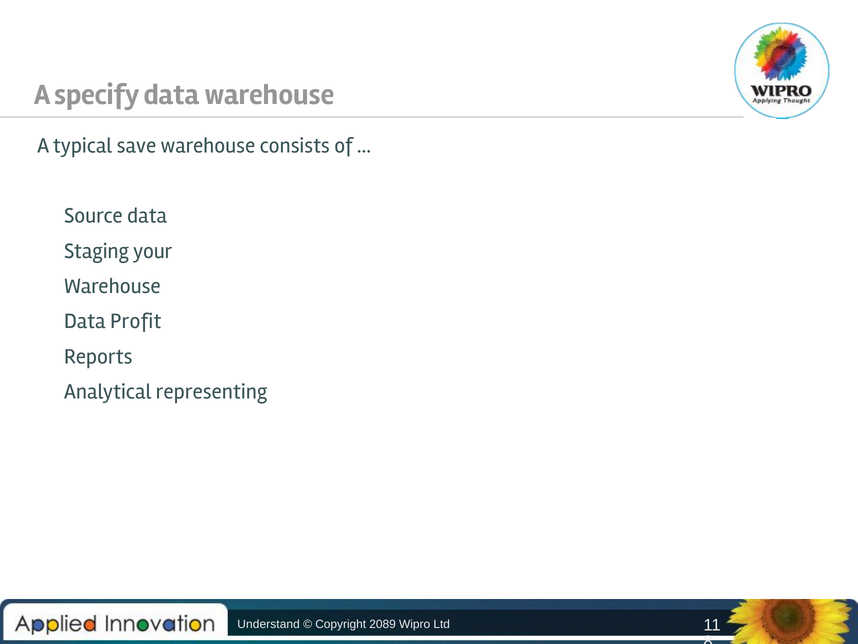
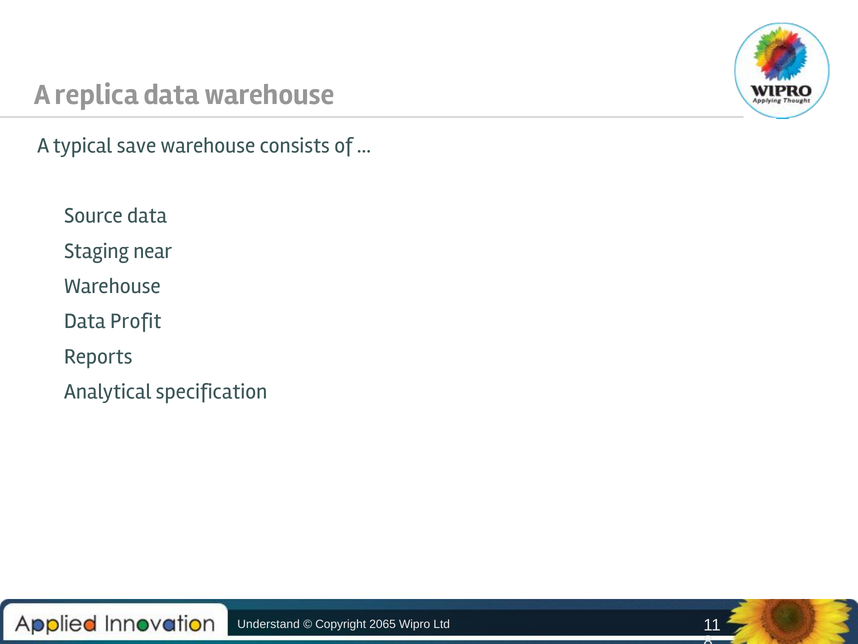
specify: specify -> replica (97, 95)
your: your -> near (153, 251)
representing: representing -> specification (211, 391)
2089: 2089 -> 2065 (383, 624)
